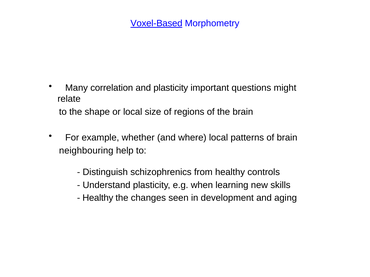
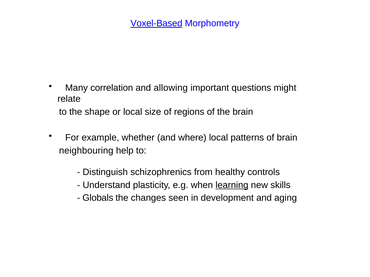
and plasticity: plasticity -> allowing (171, 88)
learning underline: none -> present (232, 185)
Healthy: Healthy -> Globals (98, 198)
